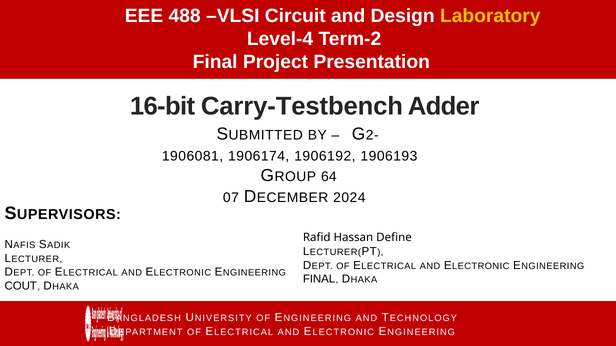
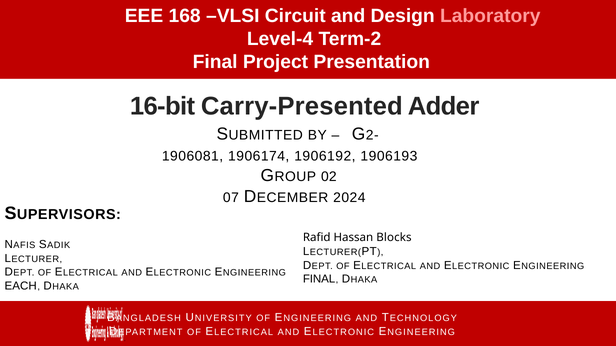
488: 488 -> 168 (185, 16)
Laboratory colour: yellow -> pink (490, 16)
Carry-Testbench: Carry-Testbench -> Carry-Presented (302, 106)
64: 64 -> 02 (329, 177)
Define: Define -> Blocks (394, 238)
COUT: COUT -> EACH (21, 286)
